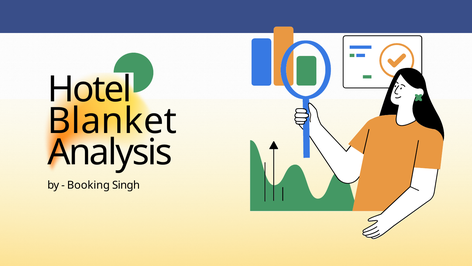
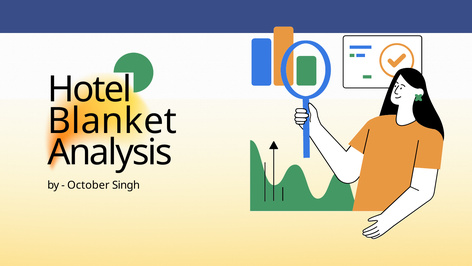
Booking: Booking -> October (88, 185)
